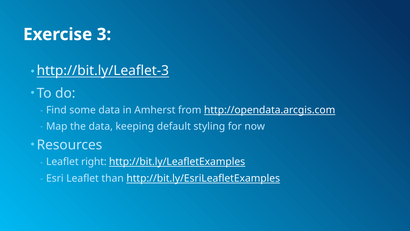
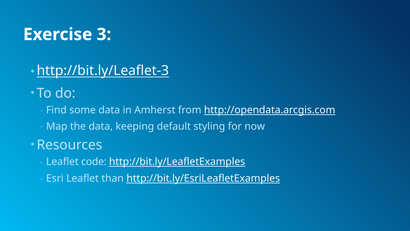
right: right -> code (94, 161)
